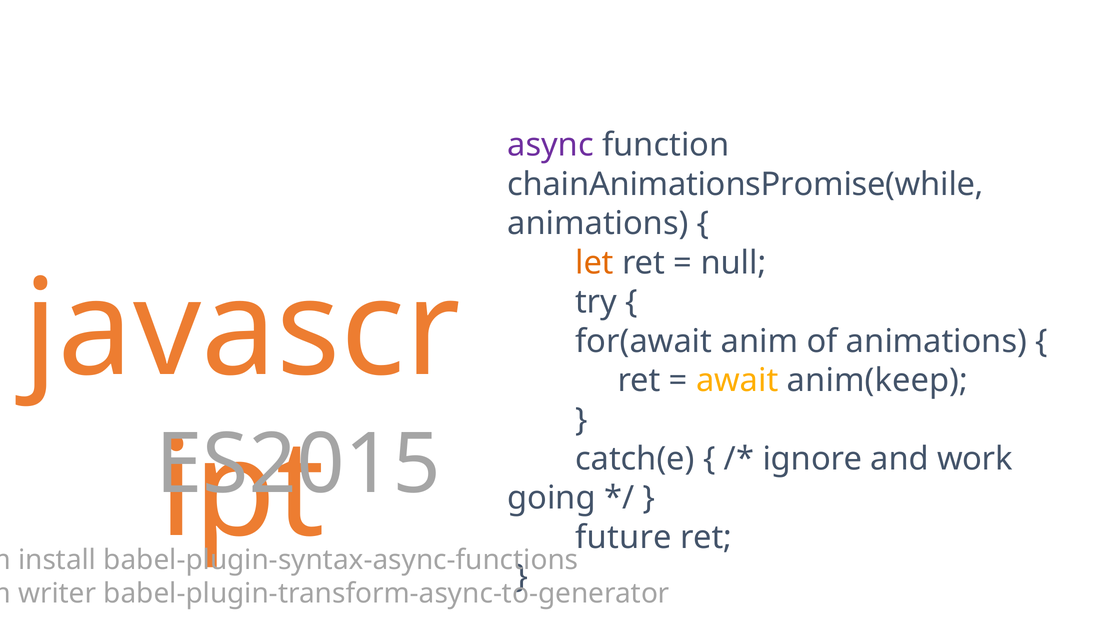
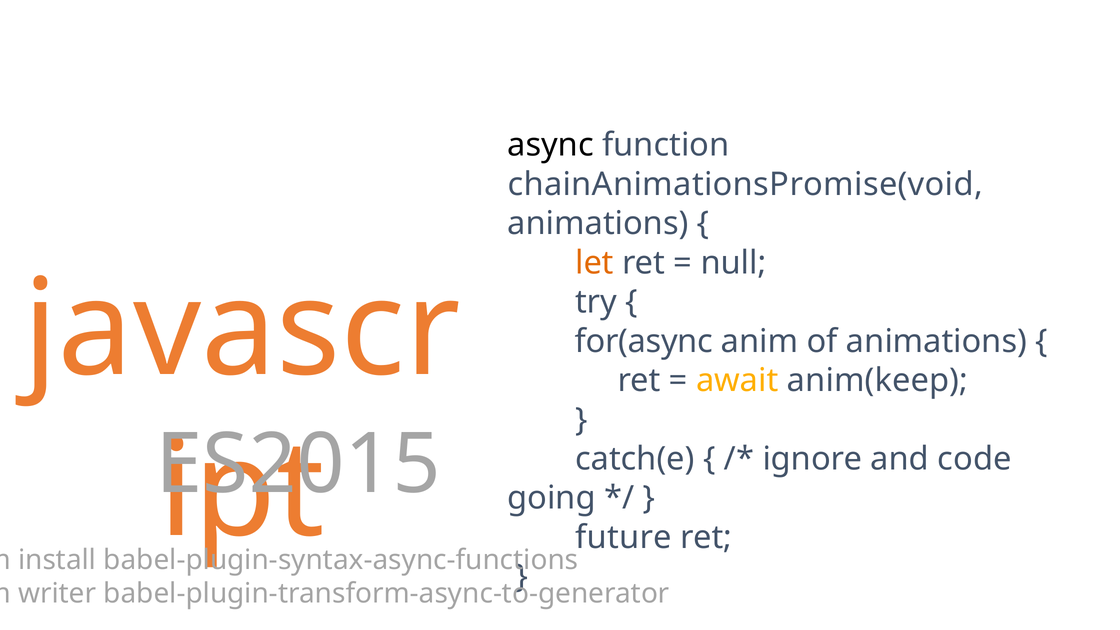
async colour: purple -> black (551, 145)
chainAnimationsPromise(while: chainAnimationsPromise(while -> chainAnimationsPromise(void (745, 184)
for(await: for(await -> for(async (644, 341)
work: work -> code (975, 459)
